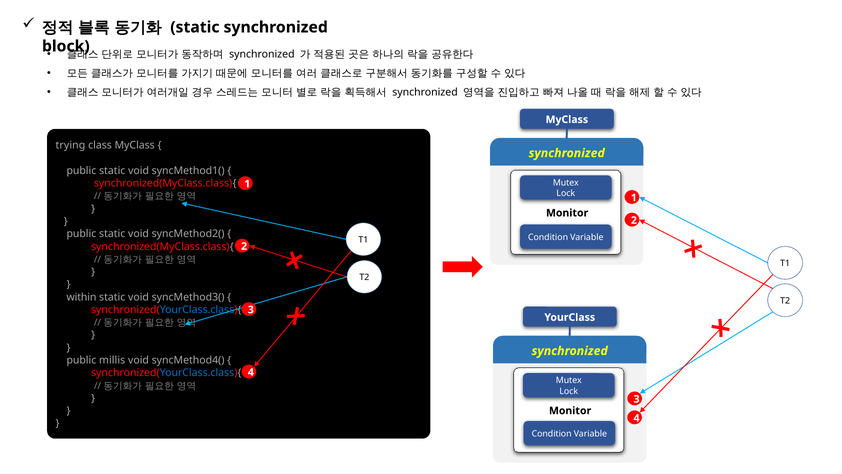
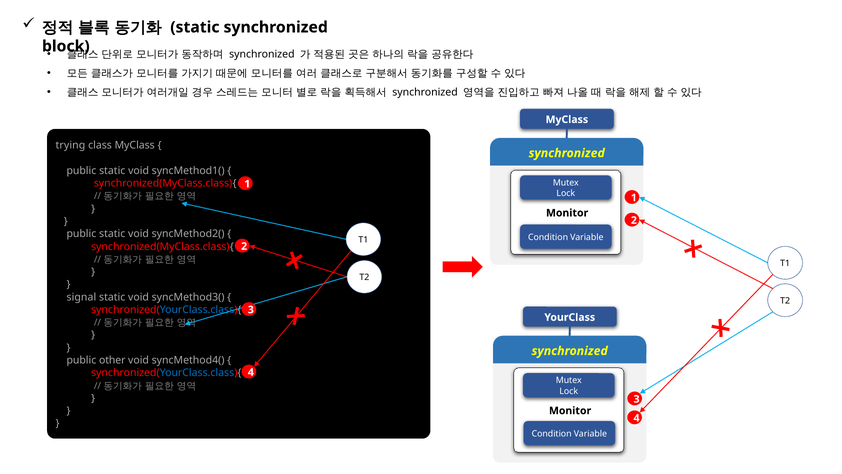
within: within -> signal (81, 297)
millis: millis -> other (112, 360)
